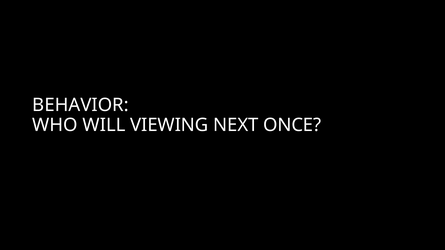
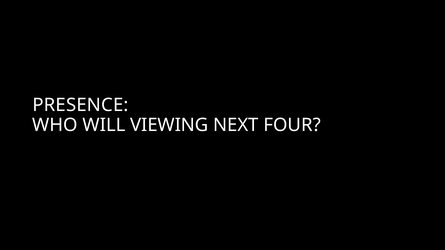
BEHAVIOR: BEHAVIOR -> PRESENCE (80, 105)
ONCE: ONCE -> FOUR (292, 125)
